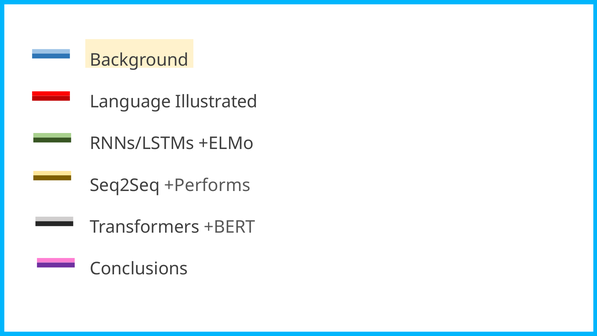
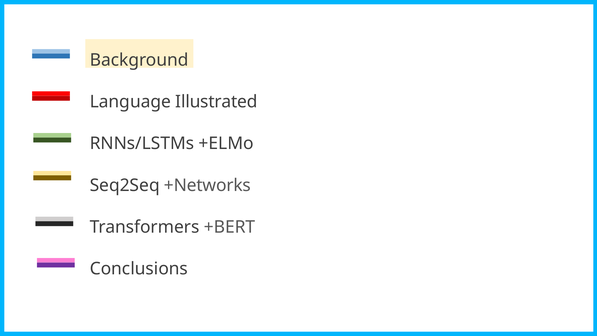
+Performs: +Performs -> +Networks (207, 185)
